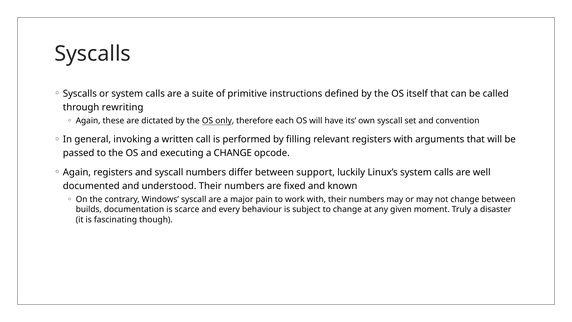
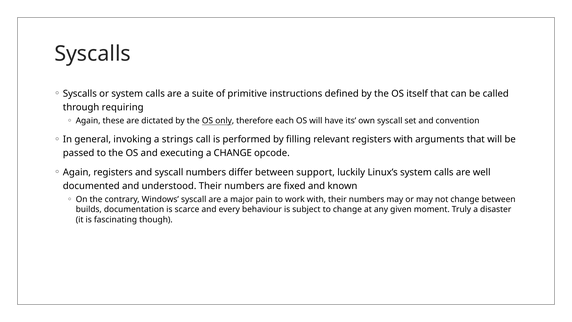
rewriting: rewriting -> requiring (123, 107)
written: written -> strings (178, 139)
